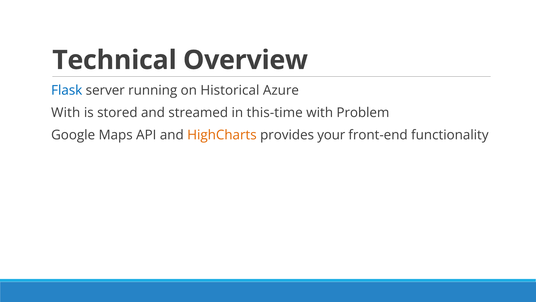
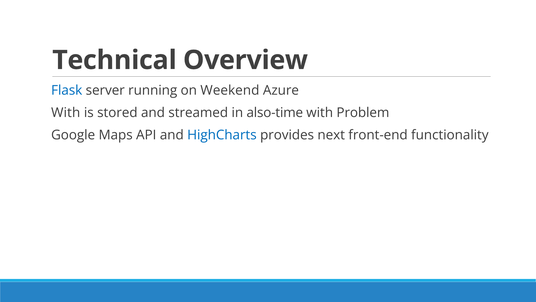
Historical: Historical -> Weekend (230, 90)
this-time: this-time -> also-time (275, 113)
HighCharts colour: orange -> blue (222, 135)
your: your -> next (331, 135)
